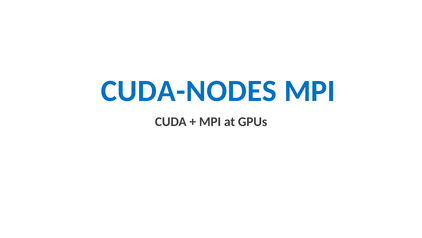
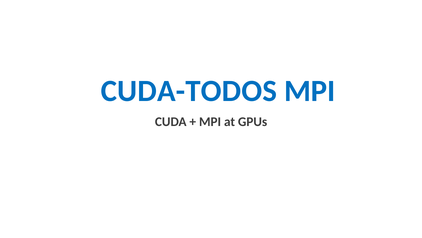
CUDA-NODES: CUDA-NODES -> CUDA-TODOS (189, 91)
